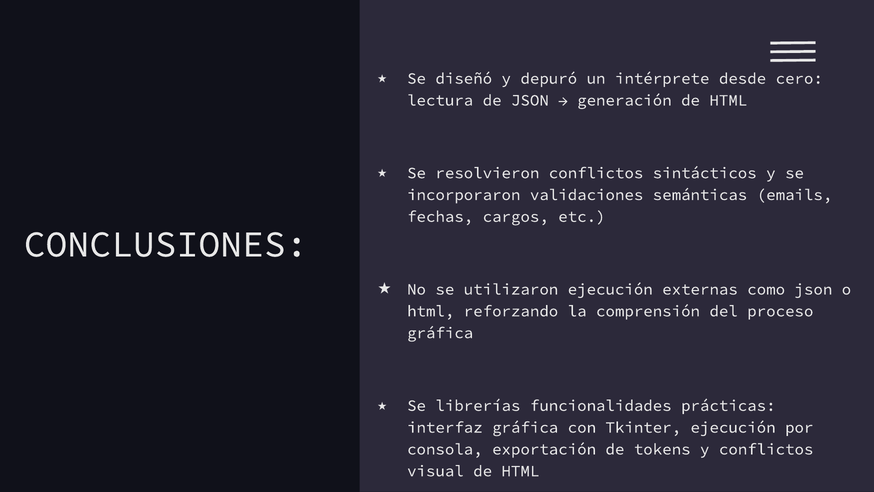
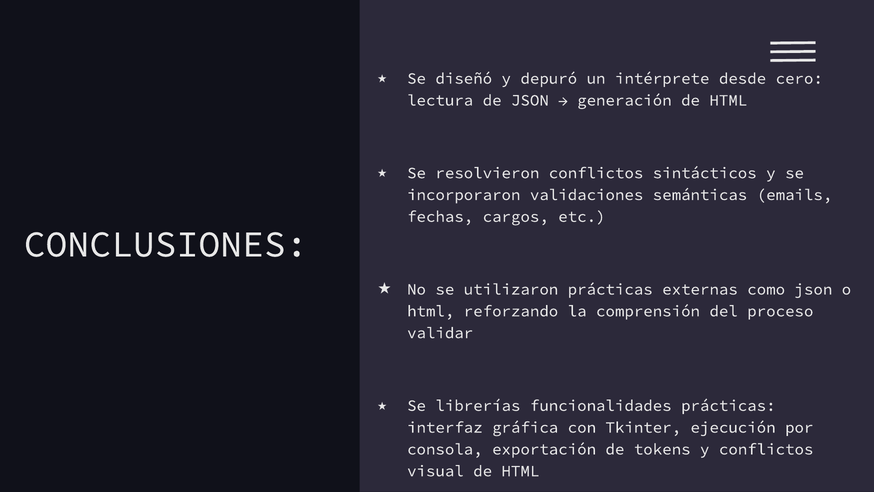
utilizaron ejecución: ejecución -> prácticas (610, 289)
gráfica: gráfica -> validar (440, 333)
